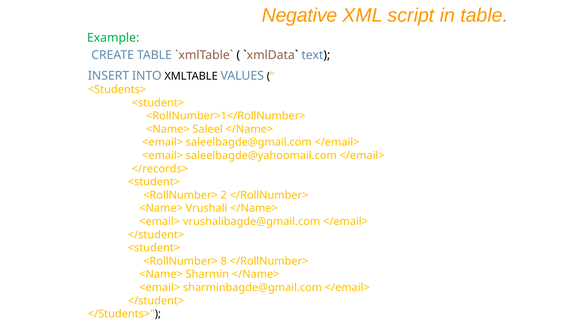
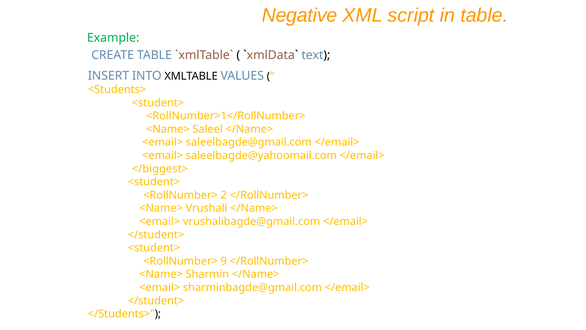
</records>: </records> -> </biggest> (160, 169)
8: 8 -> 9 (224, 261)
